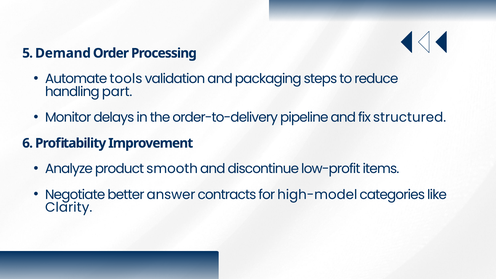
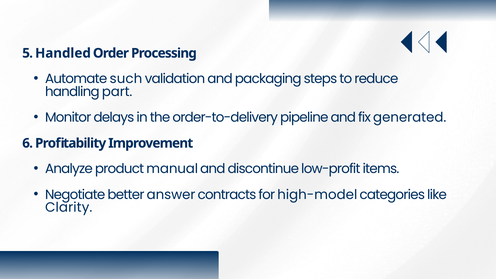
Demand: Demand -> Handled (63, 53)
tools: tools -> such (126, 79)
structured: structured -> generated (410, 117)
smooth: smooth -> manual (172, 169)
